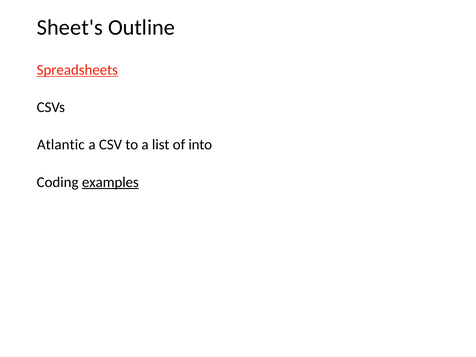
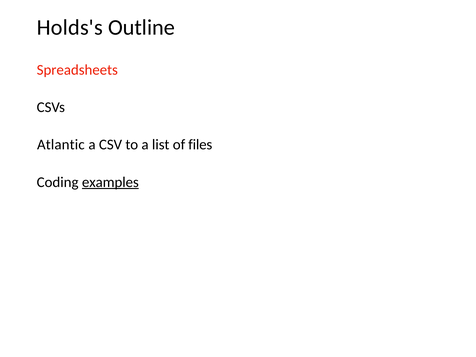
Sheet's: Sheet's -> Holds's (70, 27)
Spreadsheets underline: present -> none (77, 70)
into: into -> files (200, 145)
